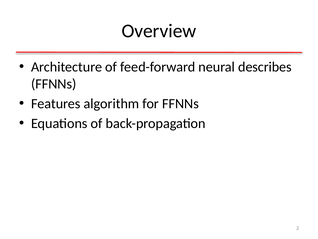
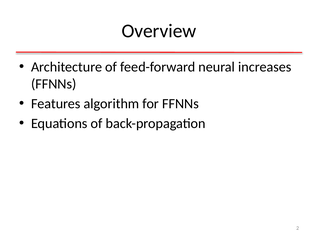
describes: describes -> increases (265, 67)
